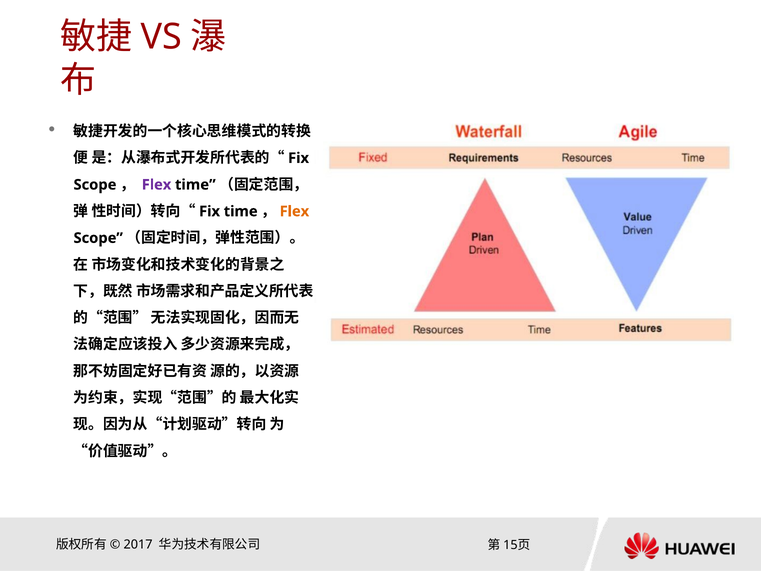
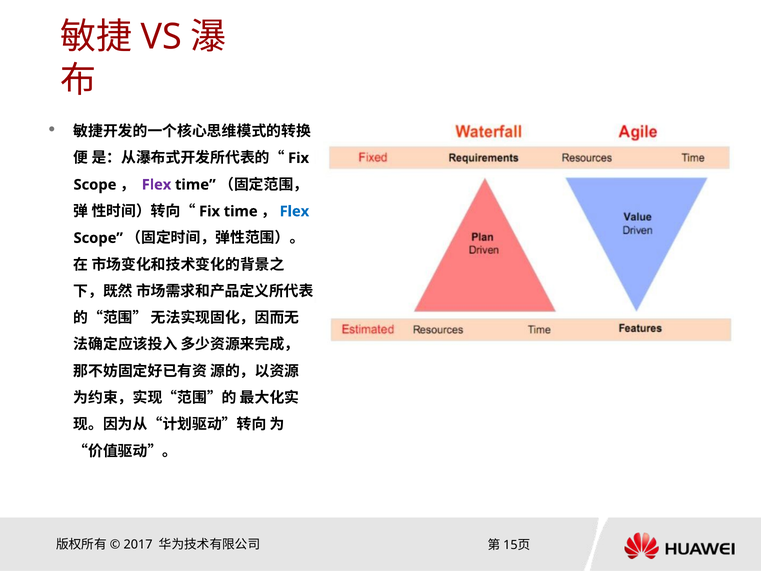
Flex colour: orange -> blue (294, 211)
